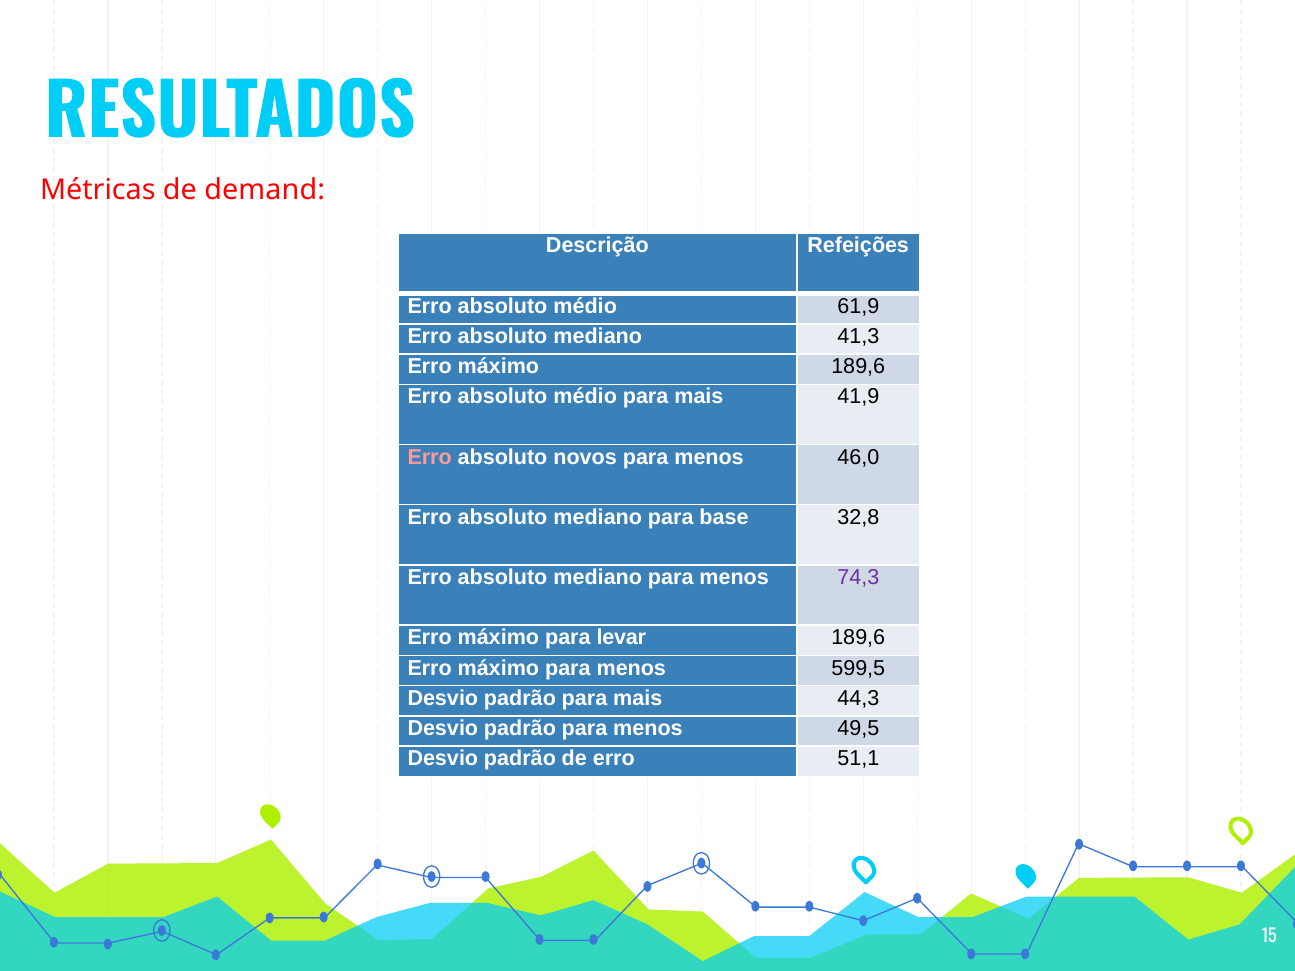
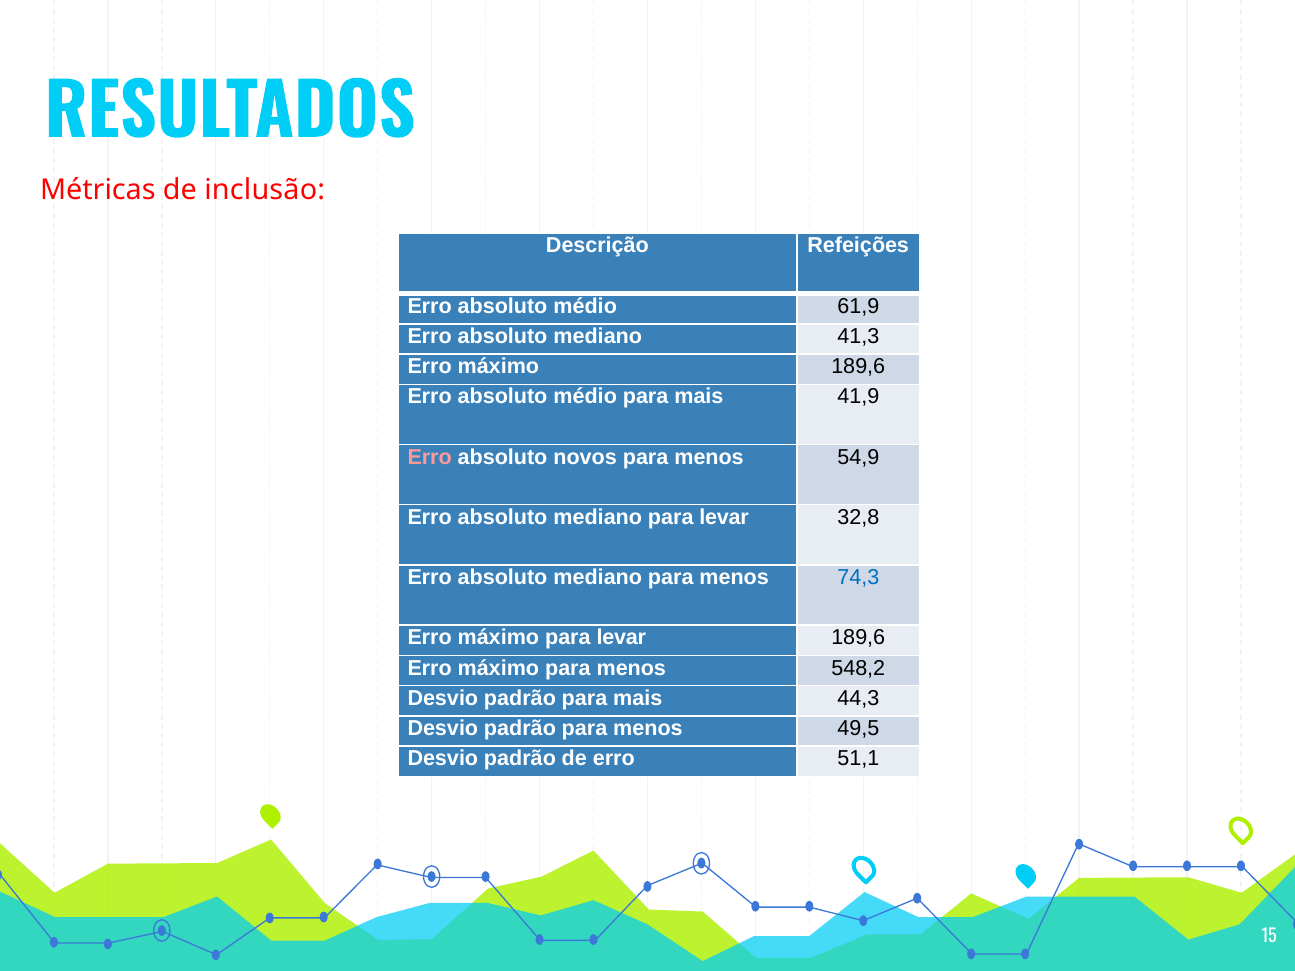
demand: demand -> inclusão (265, 190)
46,0: 46,0 -> 54,9 (858, 457)
mediano para base: base -> levar (724, 517)
74,3 colour: purple -> blue (858, 578)
599,5: 599,5 -> 548,2 (858, 668)
